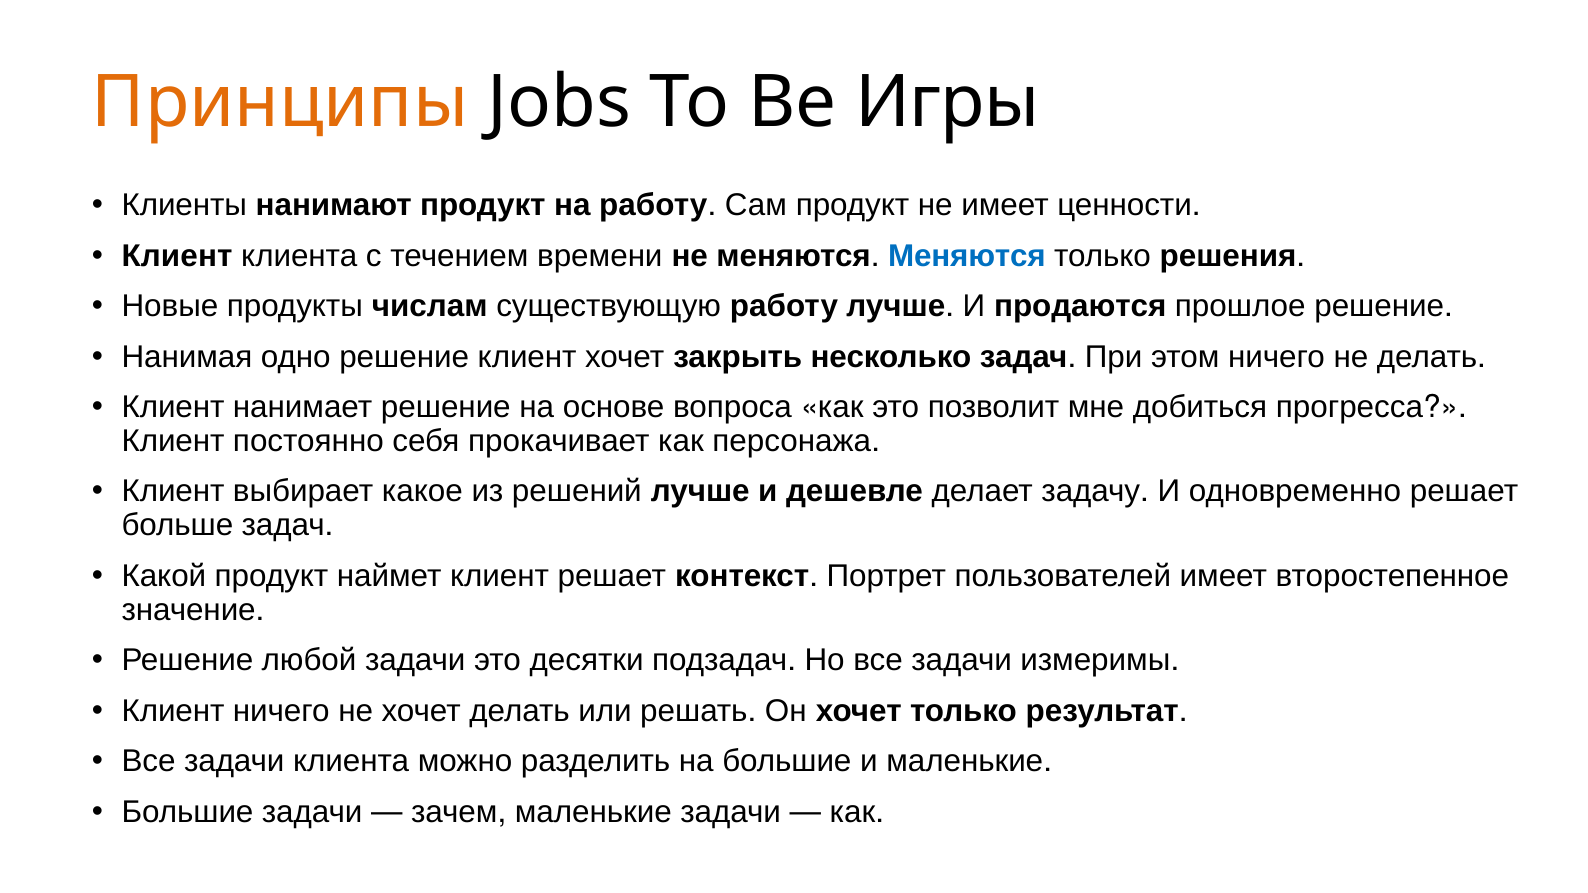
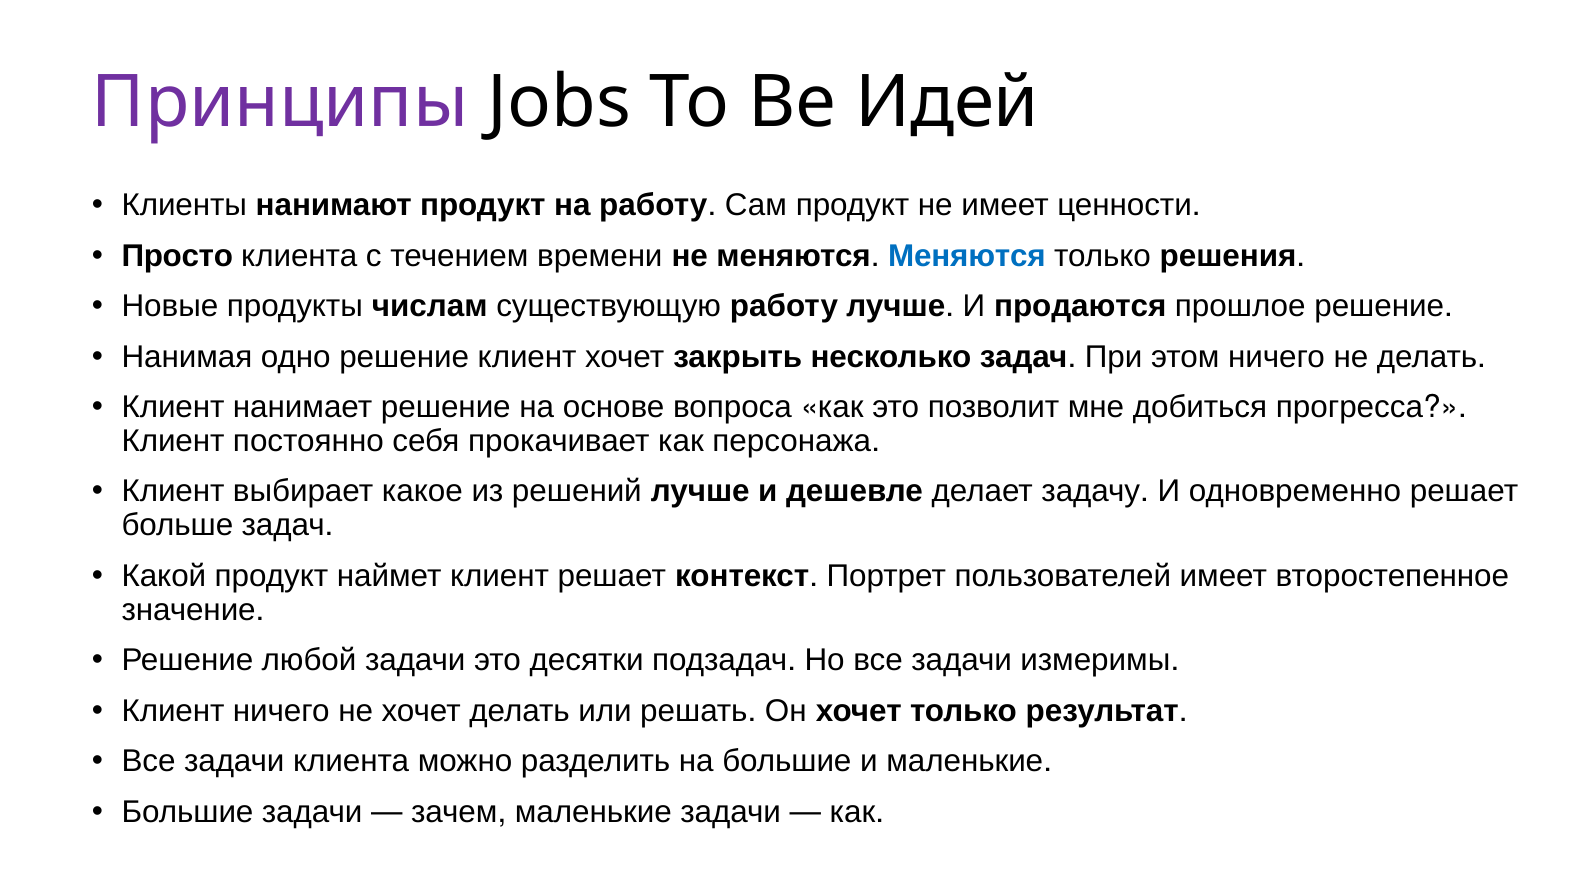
Принципы colour: orange -> purple (280, 103)
Игры: Игры -> Идей (947, 103)
Клиент: Клиент -> Просто (177, 256)
